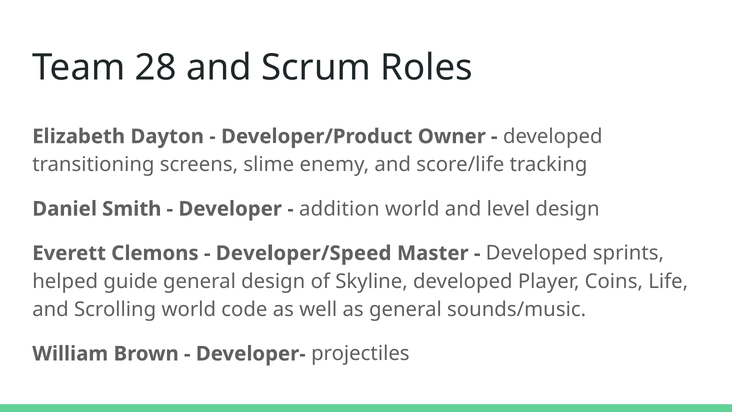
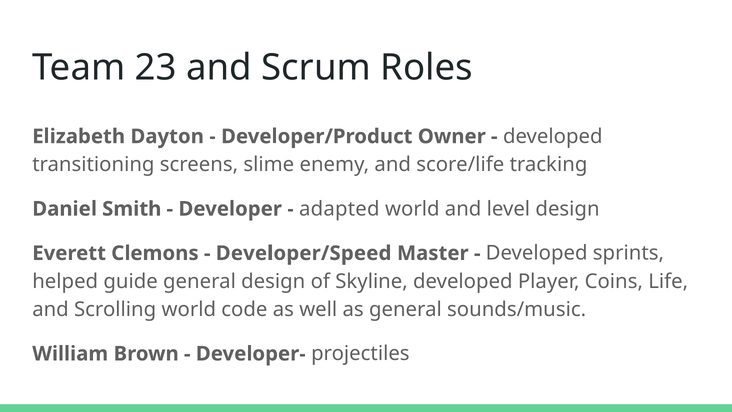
28: 28 -> 23 (156, 67)
addition: addition -> adapted (339, 209)
